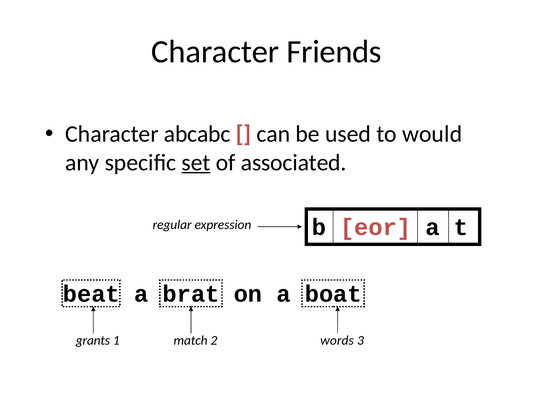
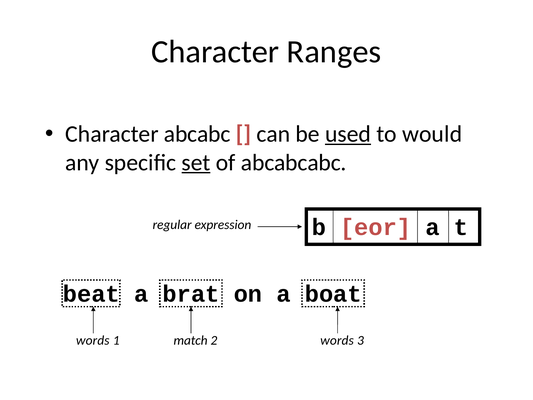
Friends: Friends -> Ranges (334, 52)
used underline: none -> present (348, 134)
associated: associated -> abcabcabc (294, 162)
grants: grants -> words (93, 340)
